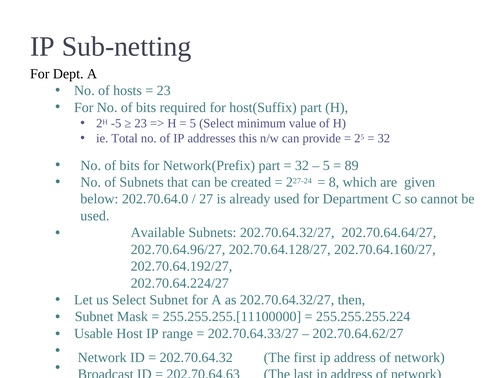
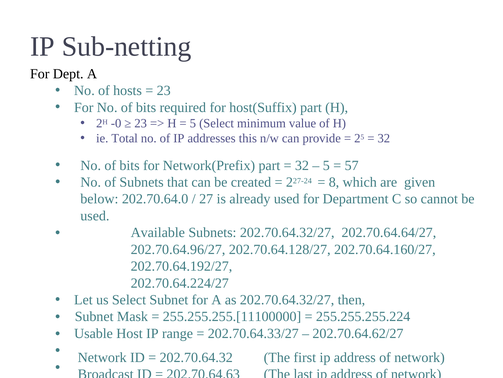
-5: -5 -> -0 (116, 123)
89: 89 -> 57 (352, 165)
